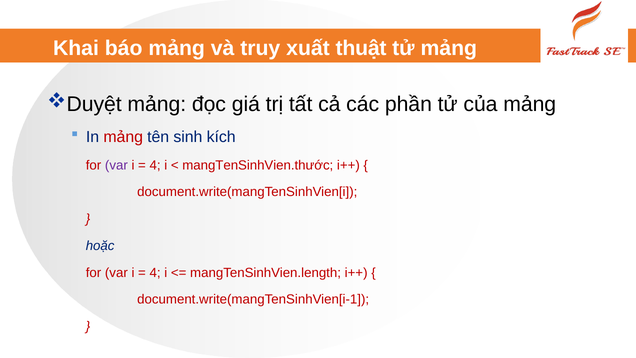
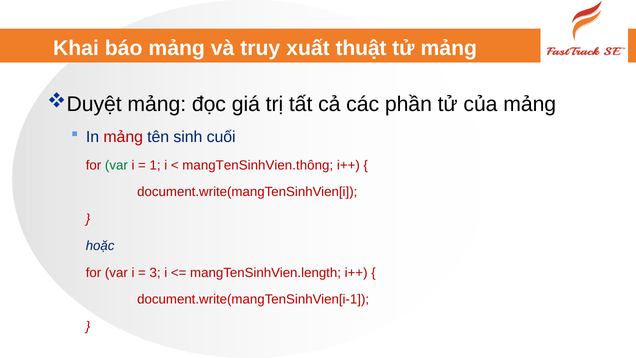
kích: kích -> cuối (221, 137)
var colour: purple -> green (116, 165)
4: 4 -> 1 (155, 165)
mangTenSinhVien.thước: mangTenSinhVien.thước -> mangTenSinhVien.thông (258, 165)
4: 4 -> 3 (155, 272)
